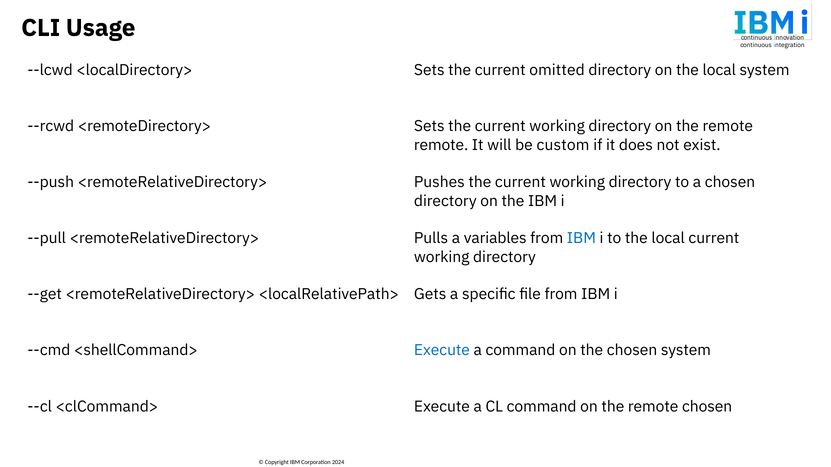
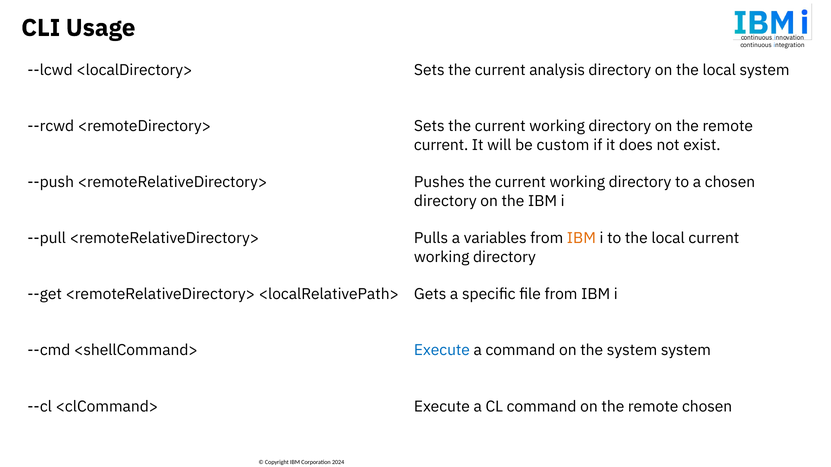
omitted: omitted -> analysis (557, 70)
remote: remote -> current (441, 145)
IBM colour: blue -> orange (581, 238)
the chosen: chosen -> system (632, 351)
